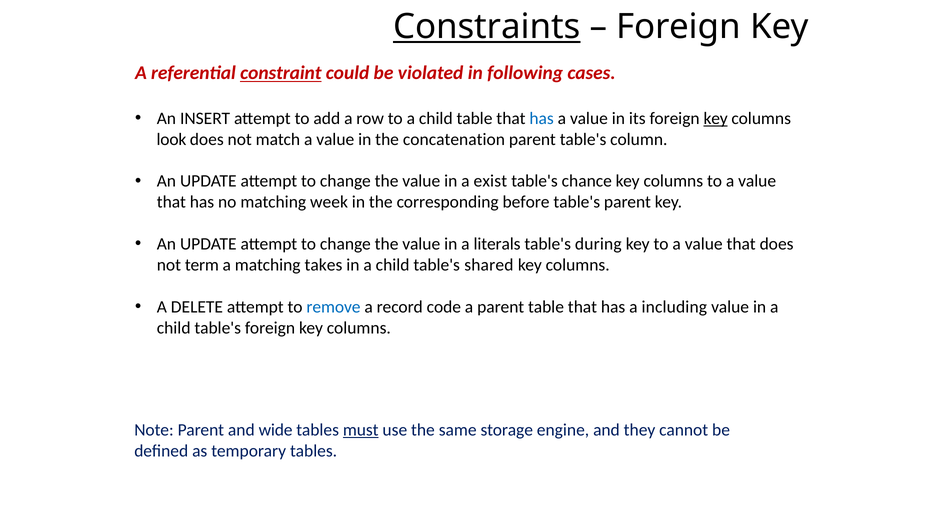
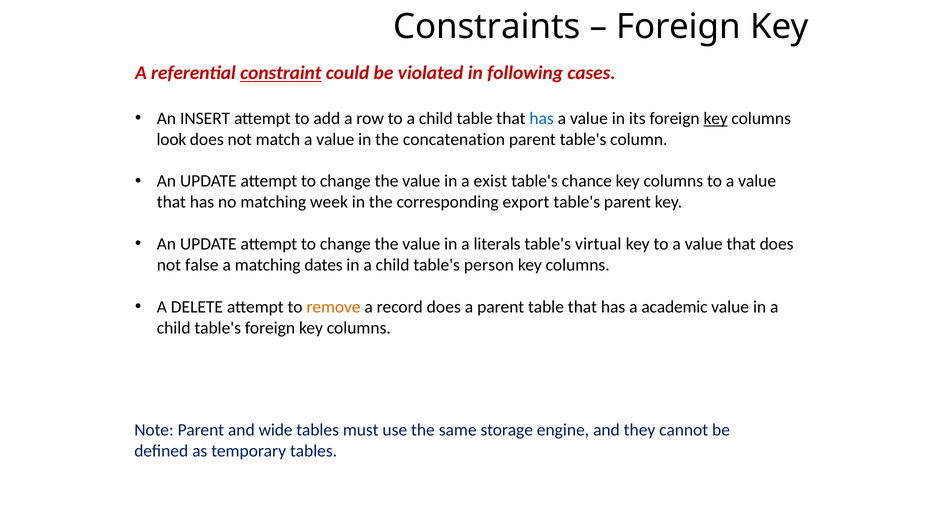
Constraints underline: present -> none (487, 27)
before: before -> export (526, 202)
during: during -> virtual (598, 244)
term: term -> false (202, 265)
takes: takes -> dates (324, 265)
shared: shared -> person (489, 265)
remove colour: blue -> orange (333, 307)
record code: code -> does (444, 307)
including: including -> academic (674, 307)
must underline: present -> none (361, 430)
